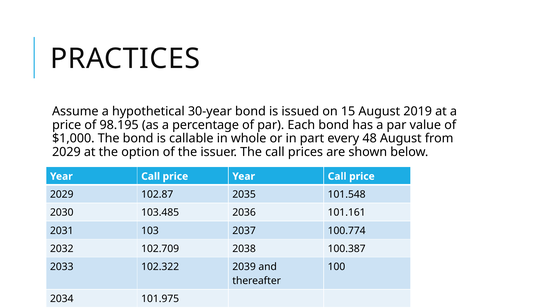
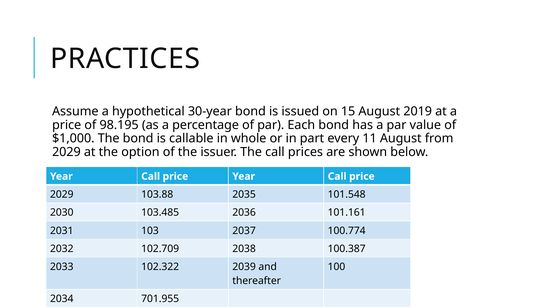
48: 48 -> 11 (370, 138)
102.87: 102.87 -> 103.88 (157, 194)
101.975: 101.975 -> 701.955 (160, 299)
